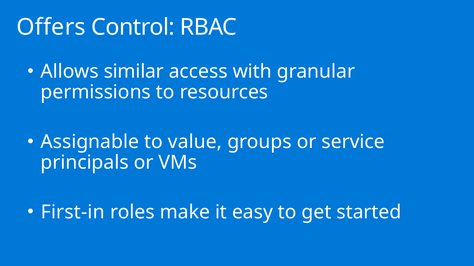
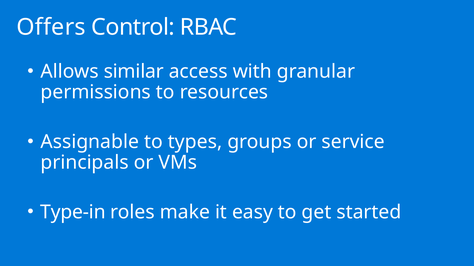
value: value -> types (195, 142)
First-in: First-in -> Type-in (73, 213)
